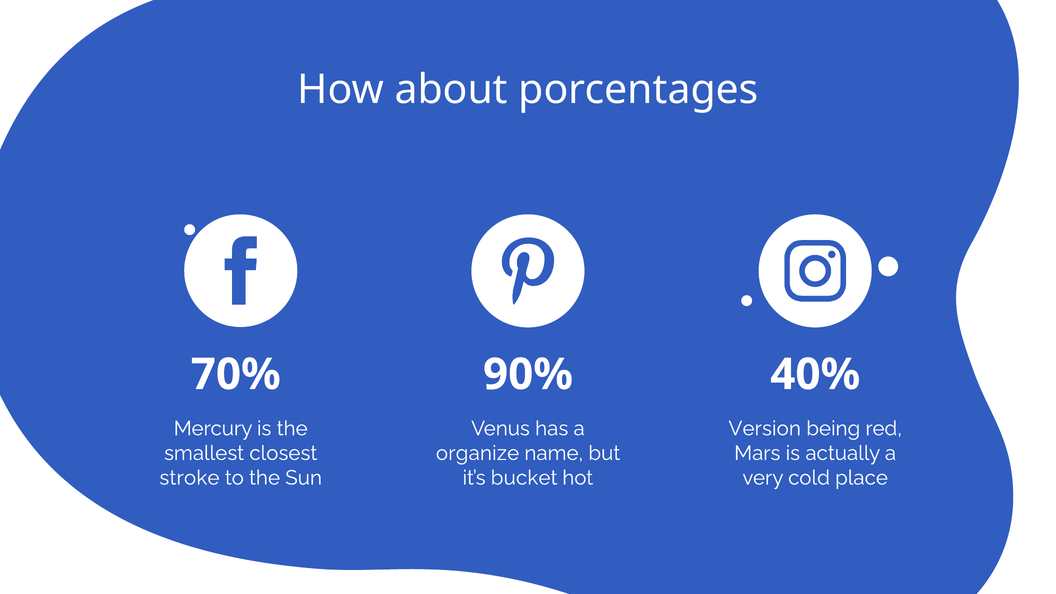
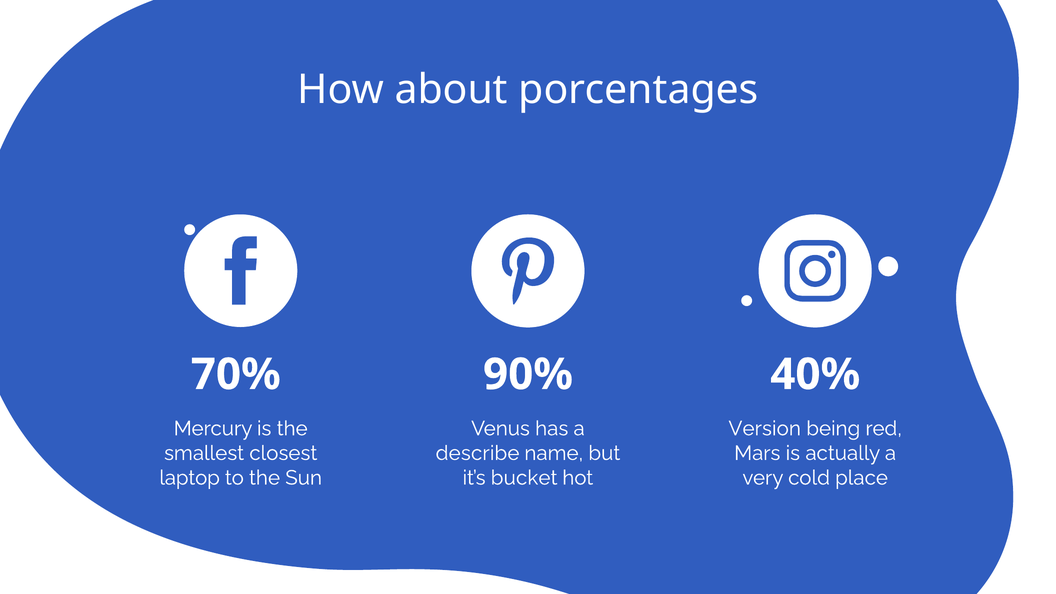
organize: organize -> describe (478, 453)
stroke: stroke -> laptop (190, 478)
